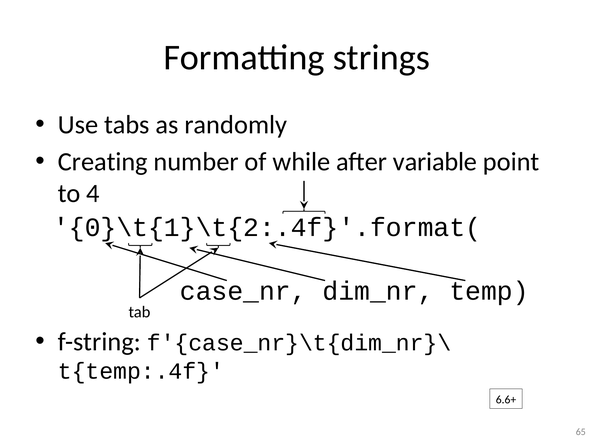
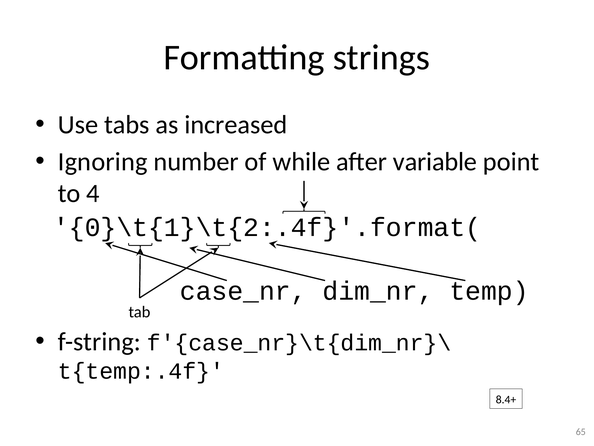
randomly: randomly -> increased (236, 125)
Creating: Creating -> Ignoring (103, 162)
6.6+: 6.6+ -> 8.4+ (506, 399)
